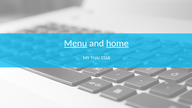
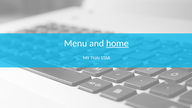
Menu underline: present -> none (76, 43)
